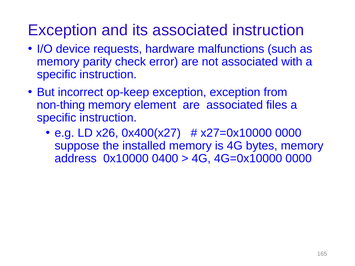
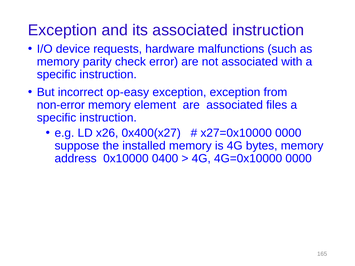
op-keep: op-keep -> op-easy (128, 92)
non-thing: non-thing -> non-error (61, 105)
